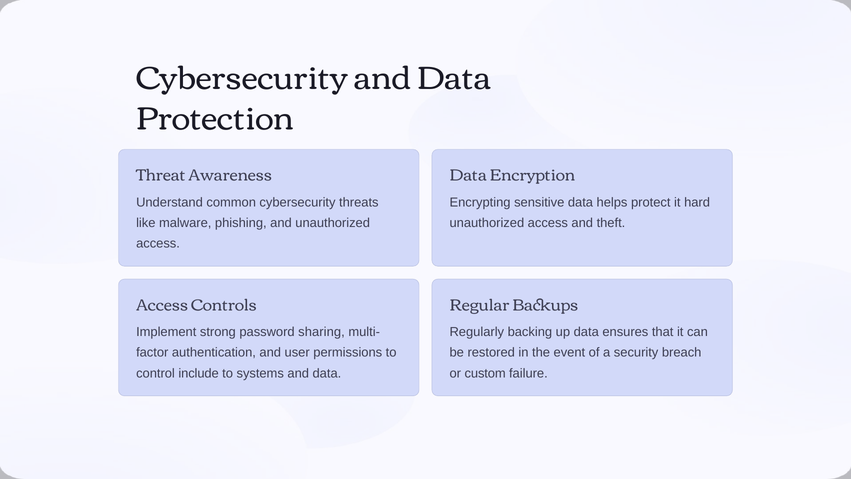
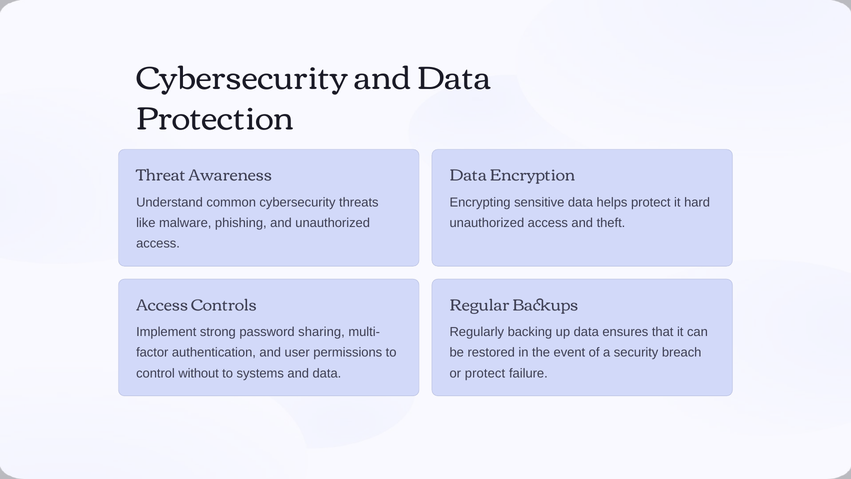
include: include -> without (199, 373)
or custom: custom -> protect (485, 373)
